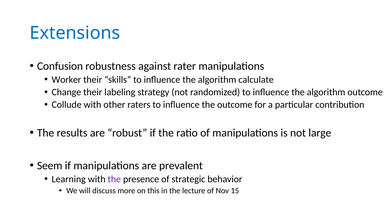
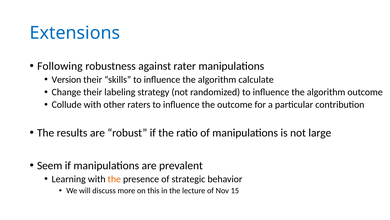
Confusion: Confusion -> Following (60, 66)
Worker: Worker -> Version (66, 79)
the colour: purple -> orange (114, 179)
